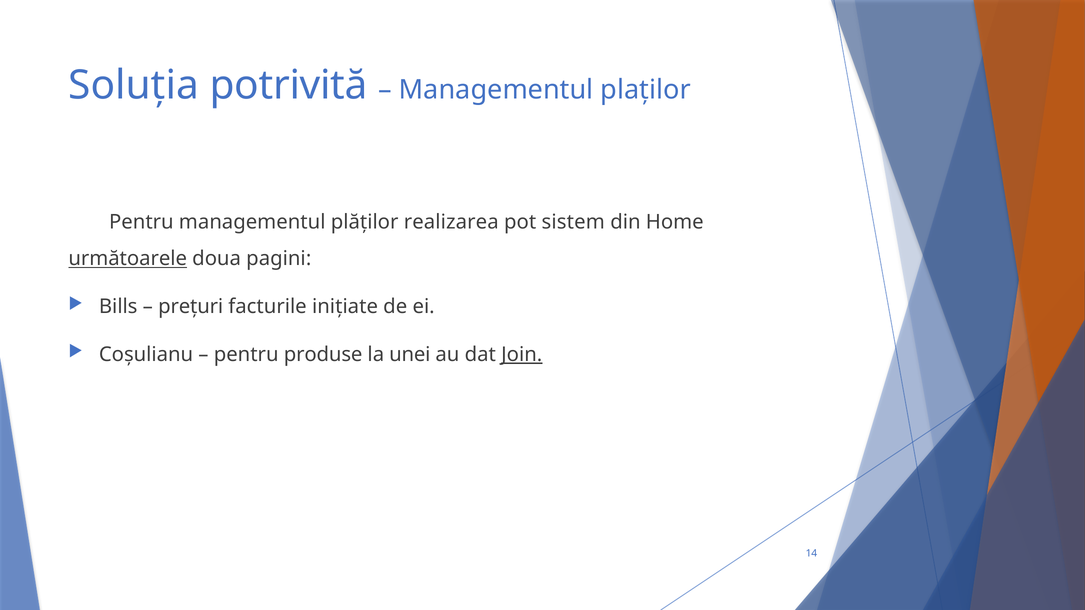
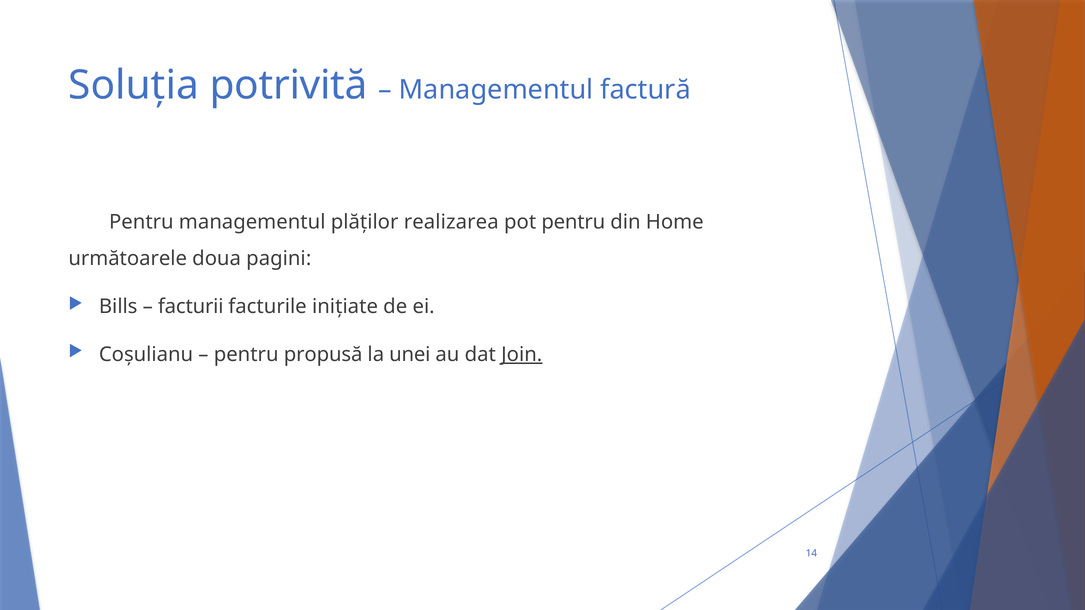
plaților: plaților -> factură (646, 90)
pot sistem: sistem -> pentru (573, 222)
următoarele underline: present -> none (128, 259)
prețuri: prețuri -> facturii (191, 307)
produse: produse -> propusă (323, 355)
